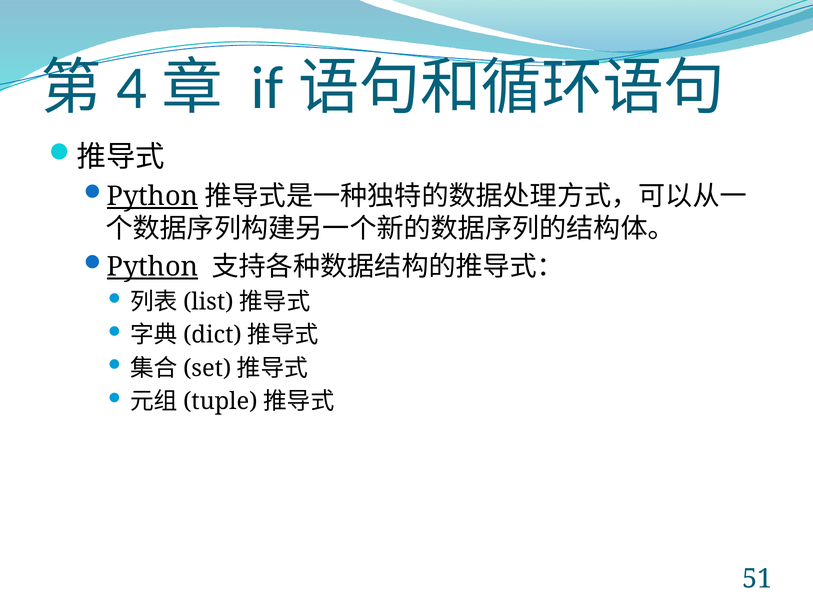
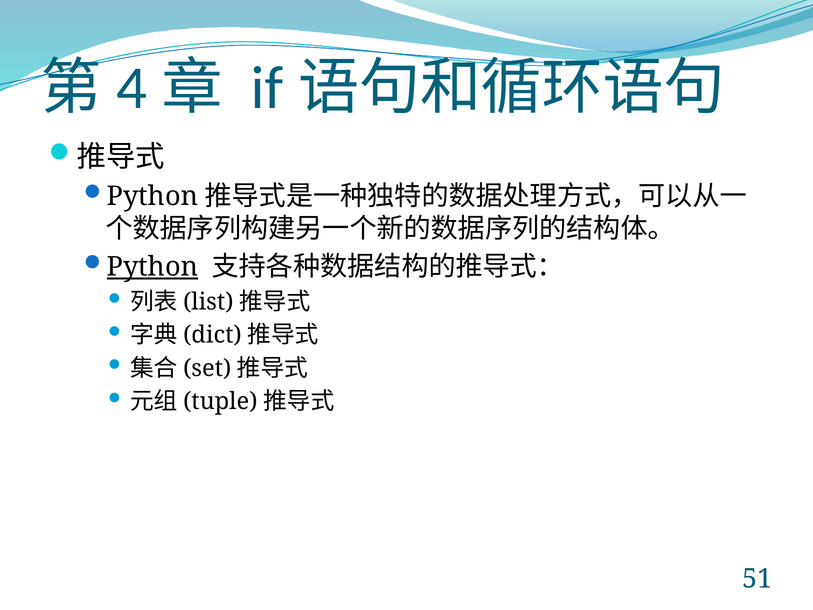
Python underline: present -> none (153, 196)
